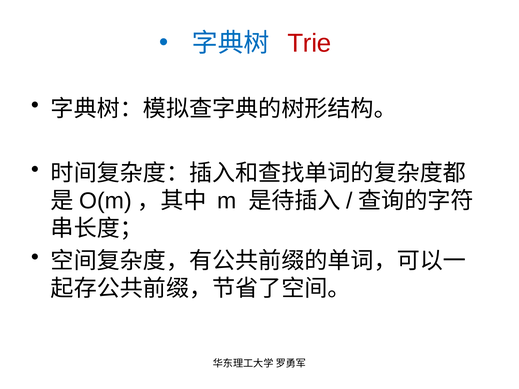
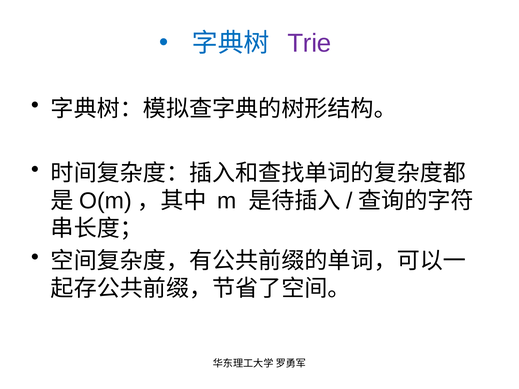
Trie colour: red -> purple (309, 43)
